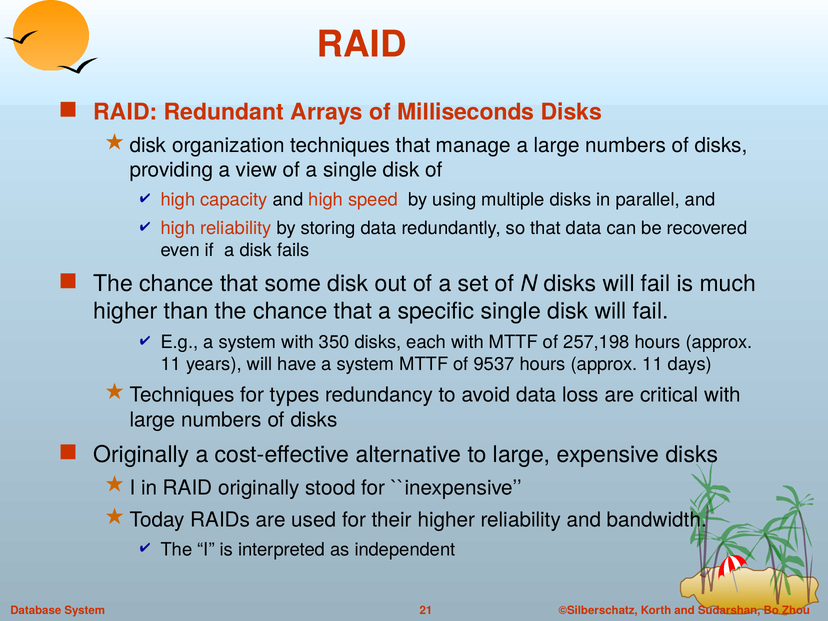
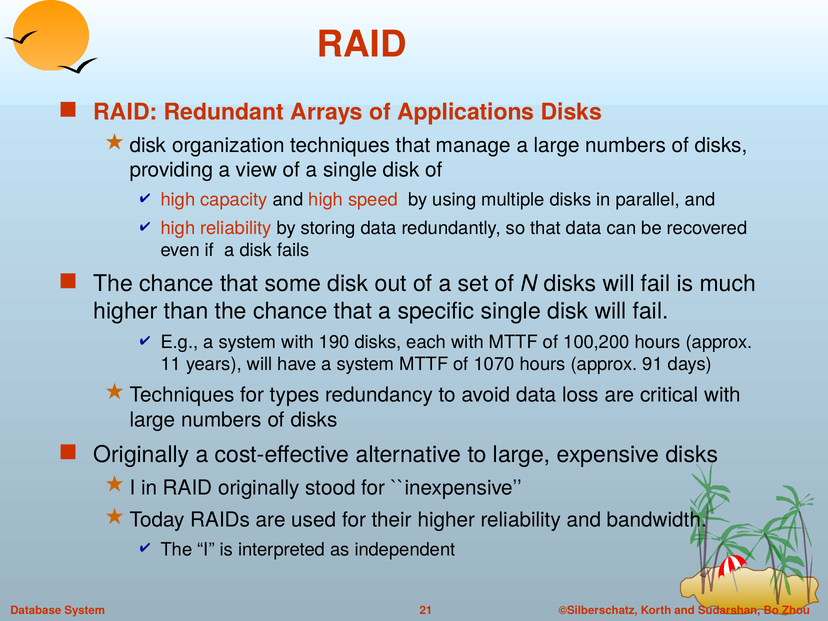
Milliseconds: Milliseconds -> Applications (466, 112)
350: 350 -> 190 (334, 342)
257,198: 257,198 -> 100,200 (596, 342)
9537: 9537 -> 1070 (494, 364)
11: 11 -> 91 (653, 364)
